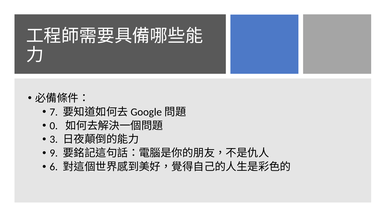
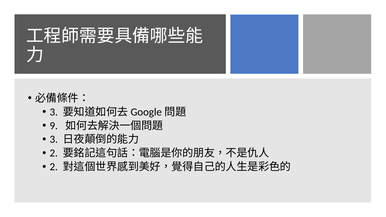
7: 7 -> 3 (54, 112)
0: 0 -> 9 (54, 126)
9: 9 -> 2 (54, 153)
6: 6 -> 2 (54, 167)
